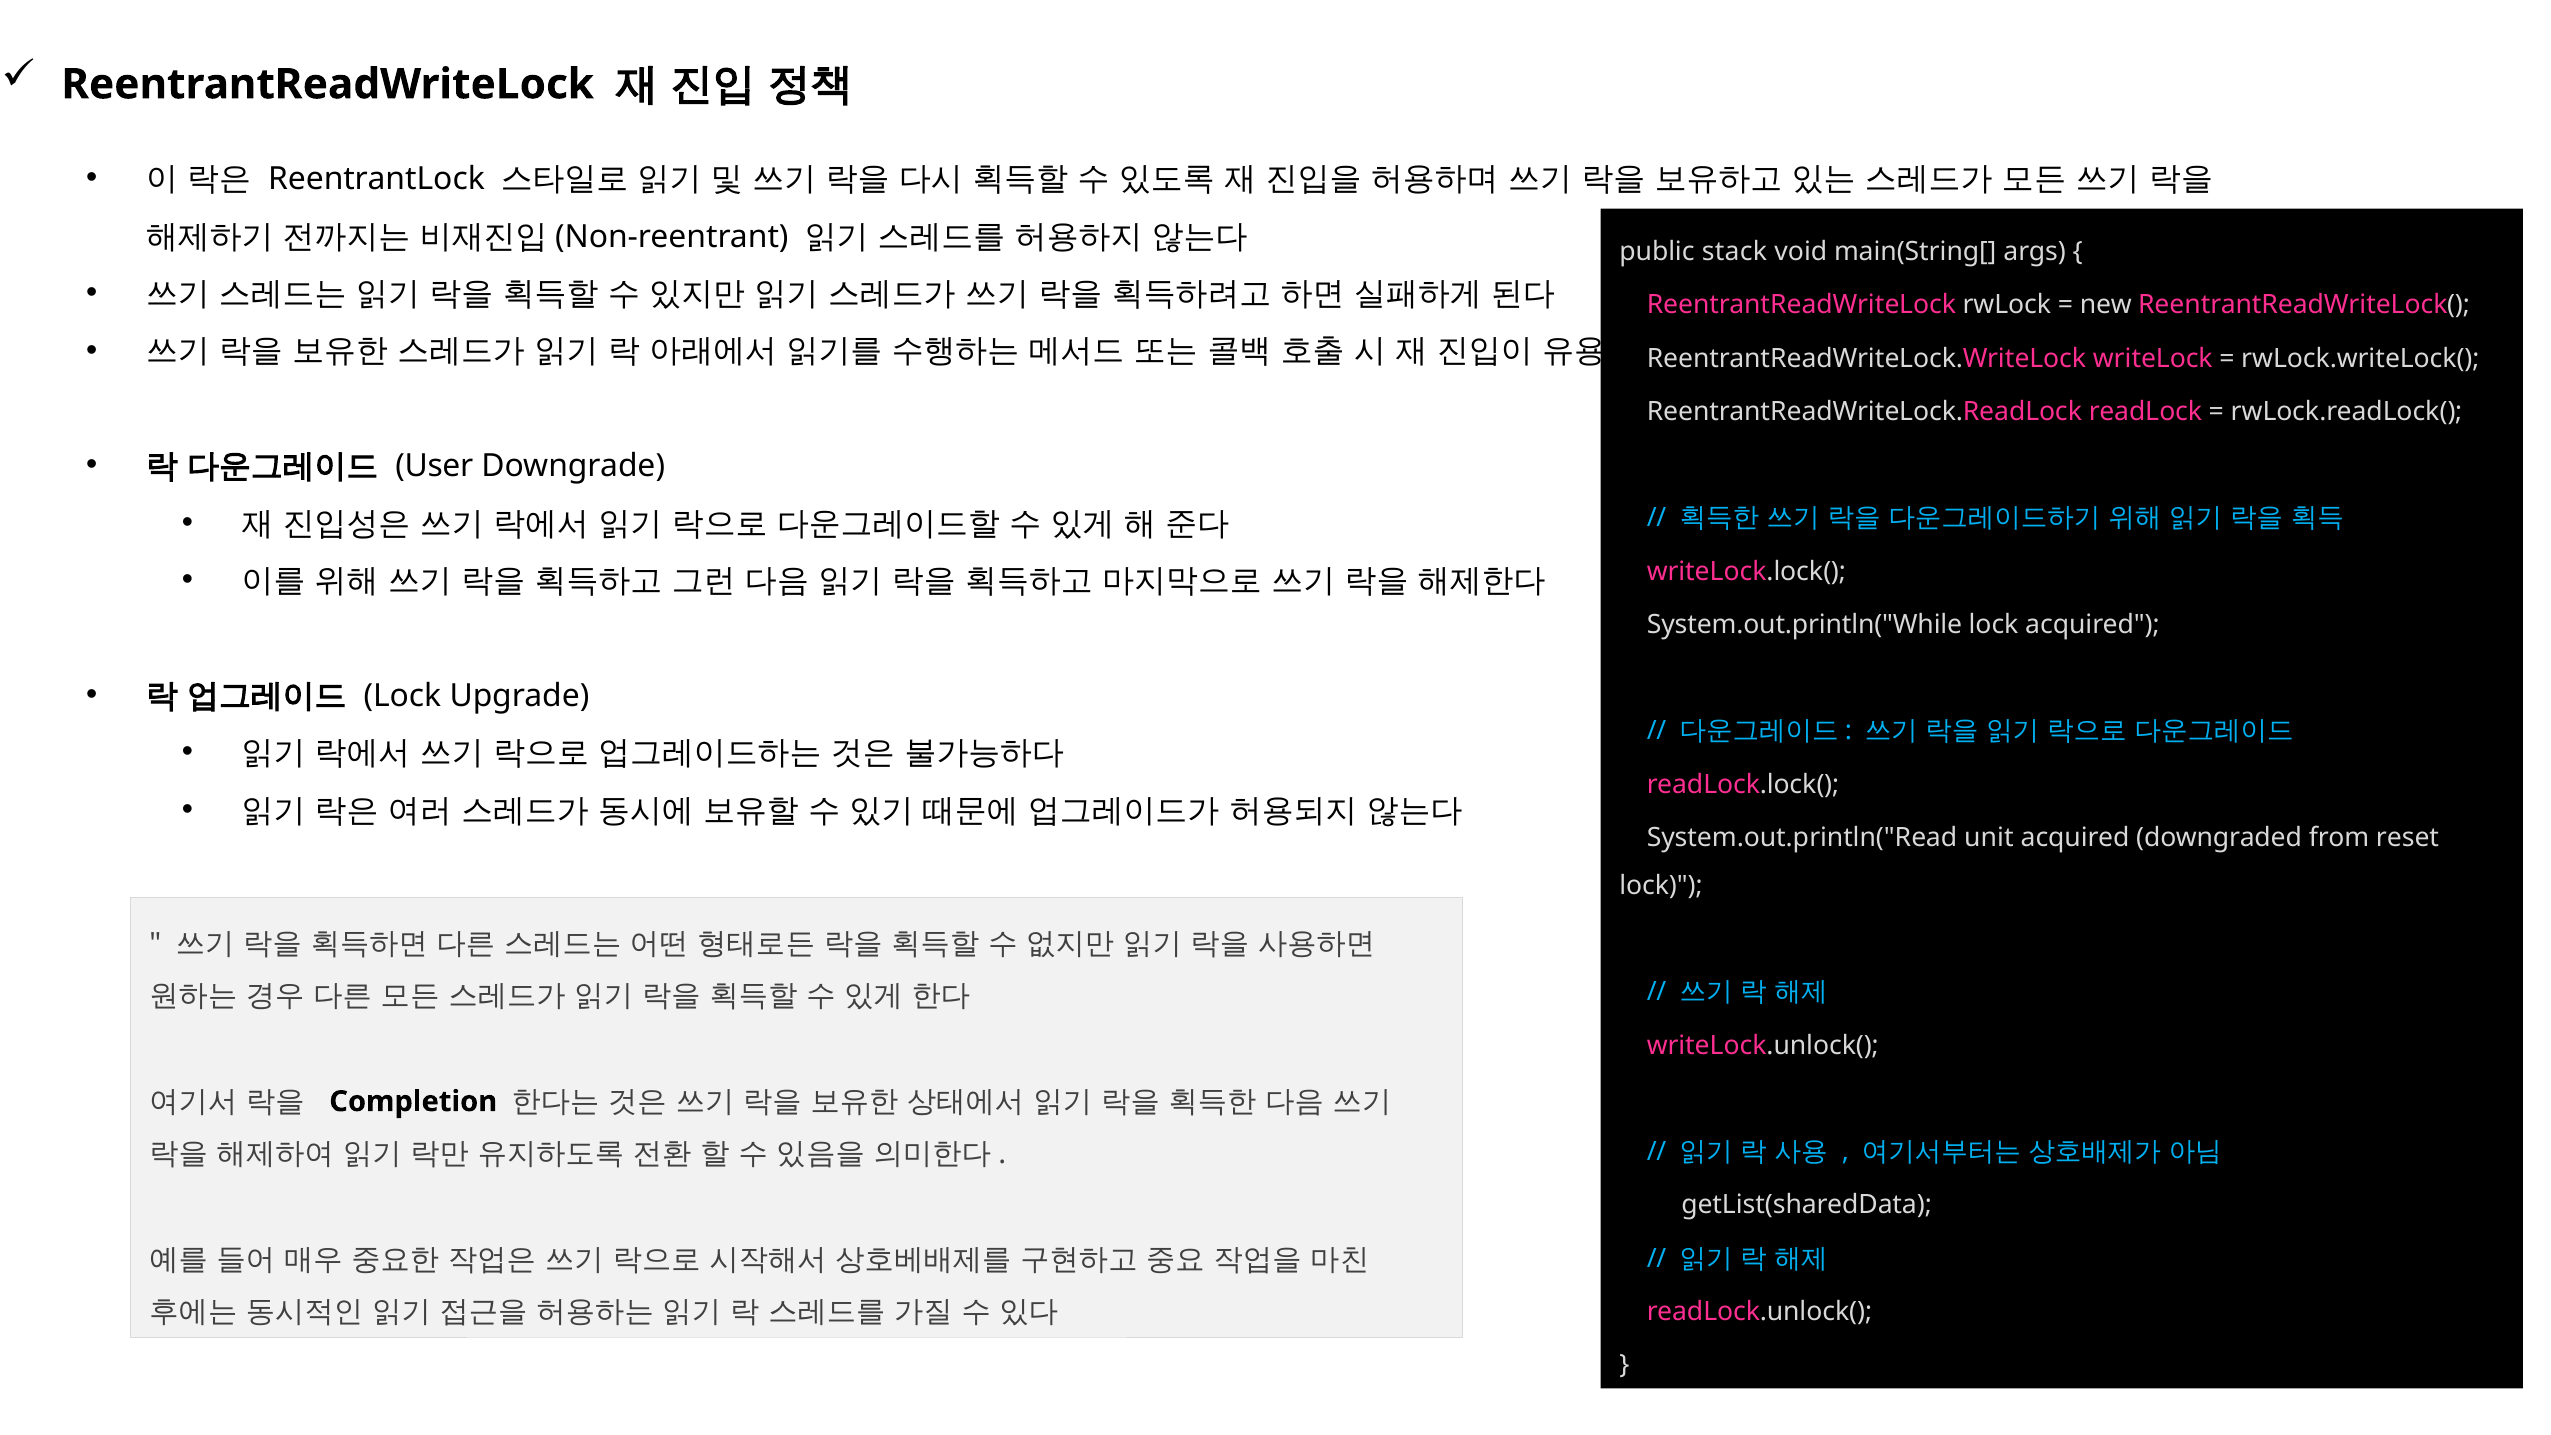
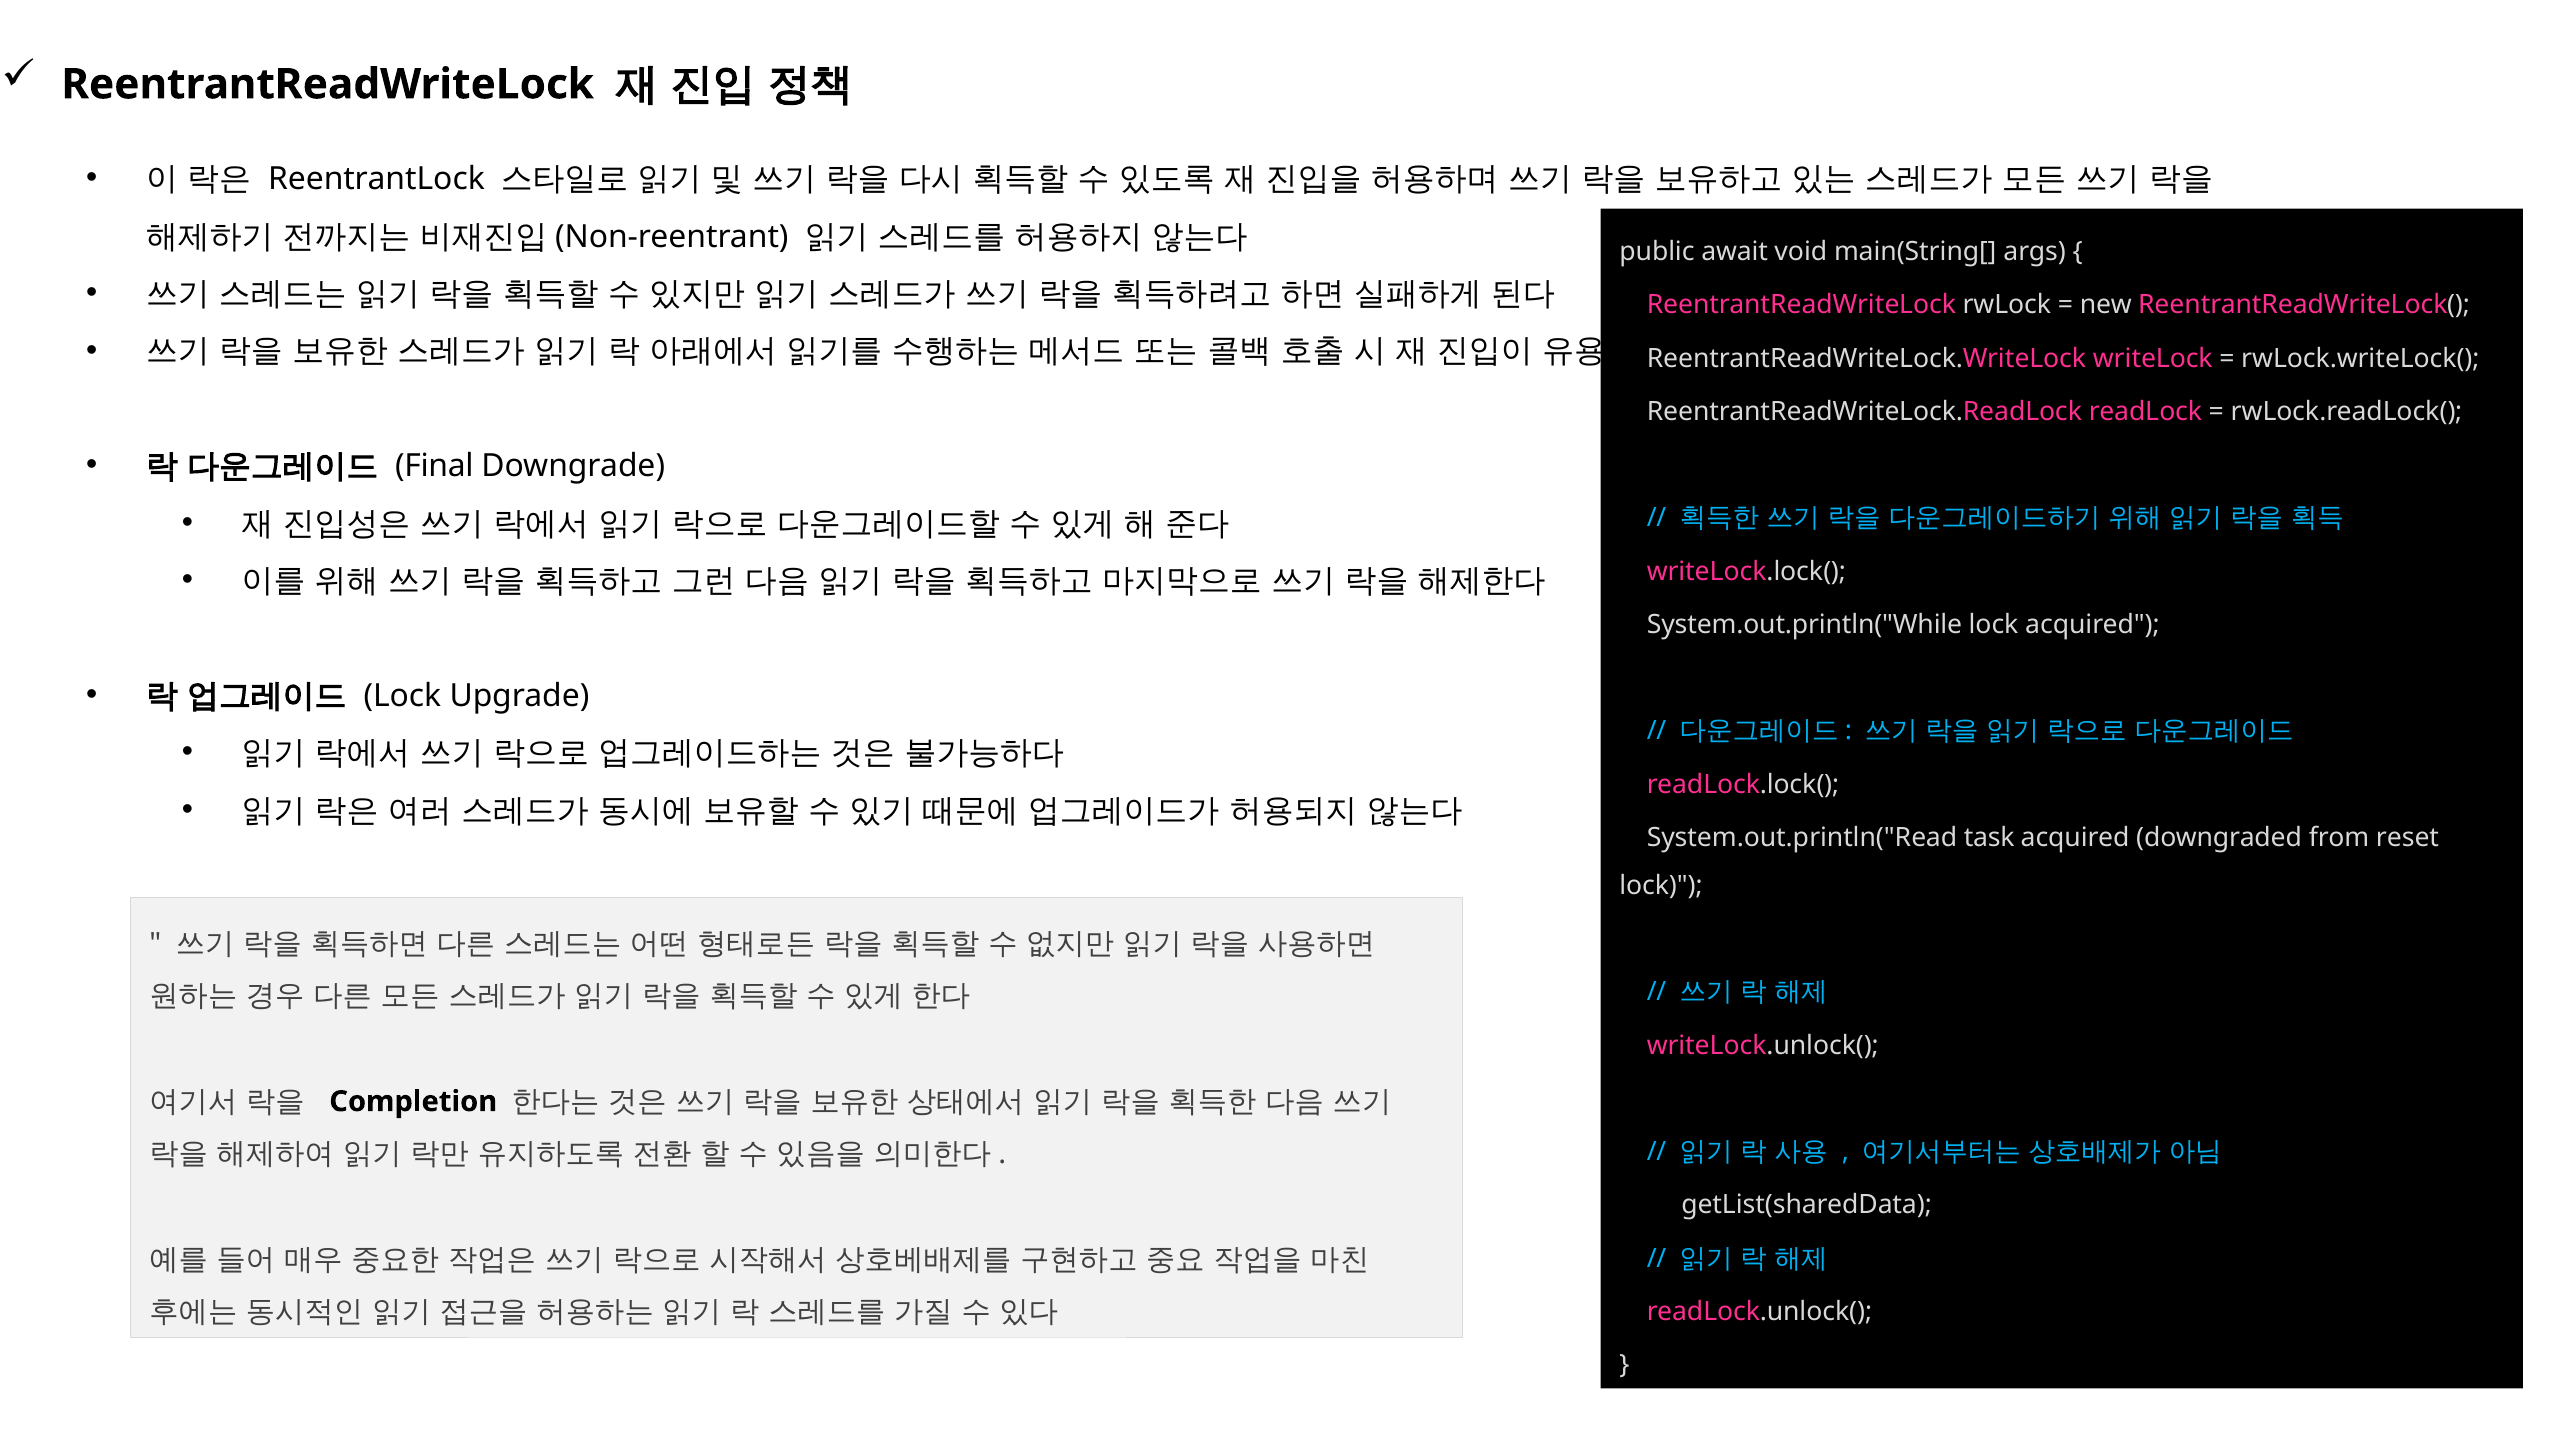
stack: stack -> await (1735, 252)
User: User -> Final (434, 466)
unit: unit -> task (1989, 838)
